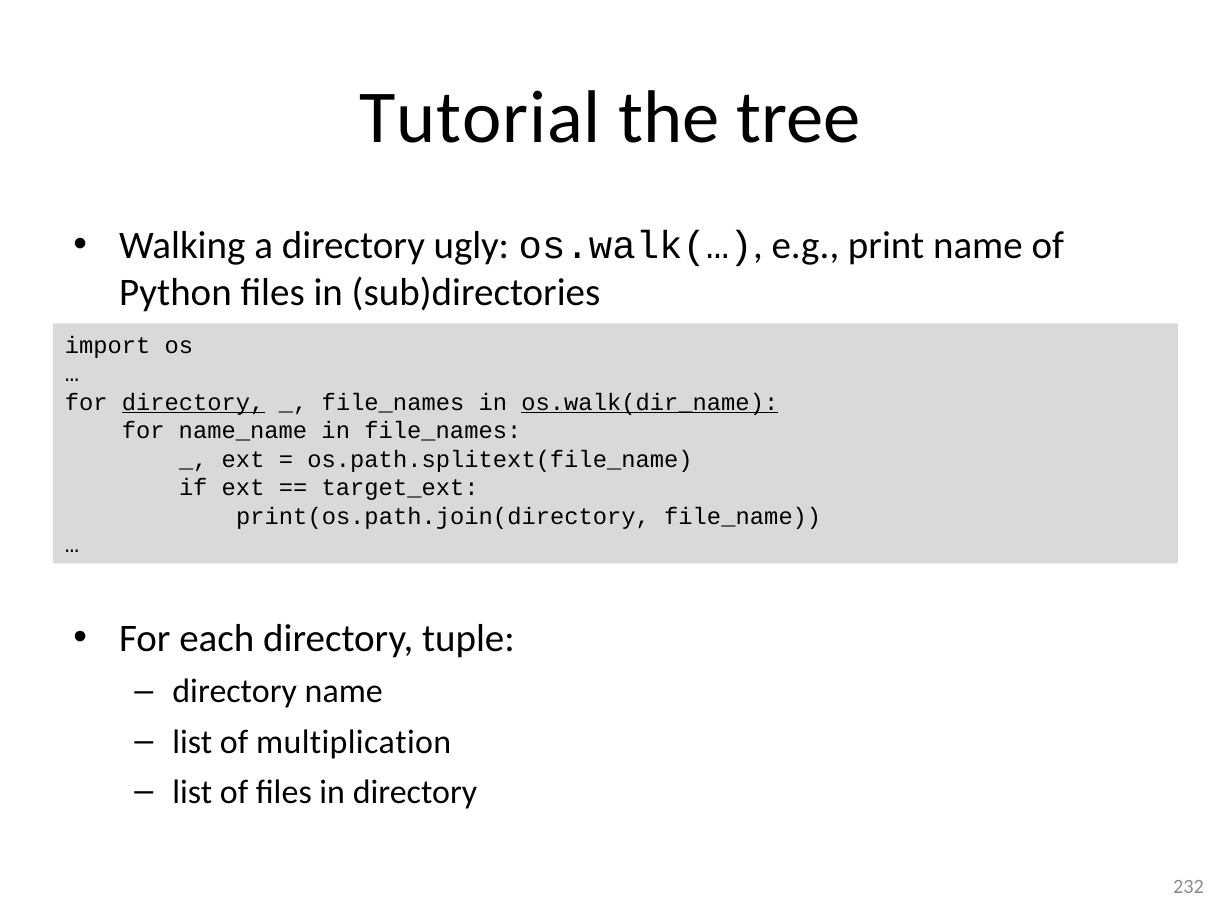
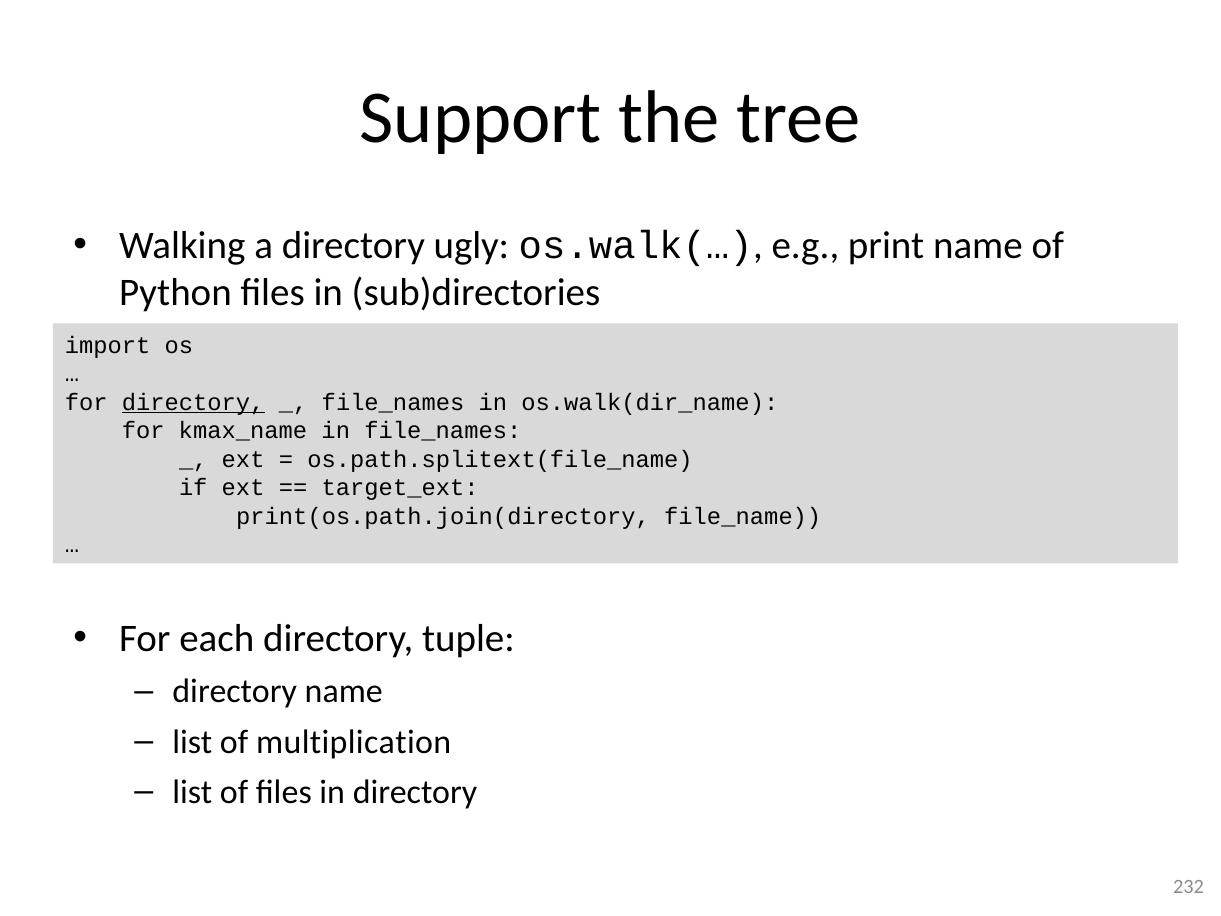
Tutorial: Tutorial -> Support (481, 118)
os.walk(dir_name underline: present -> none (650, 402)
name_name: name_name -> kmax_name (243, 431)
